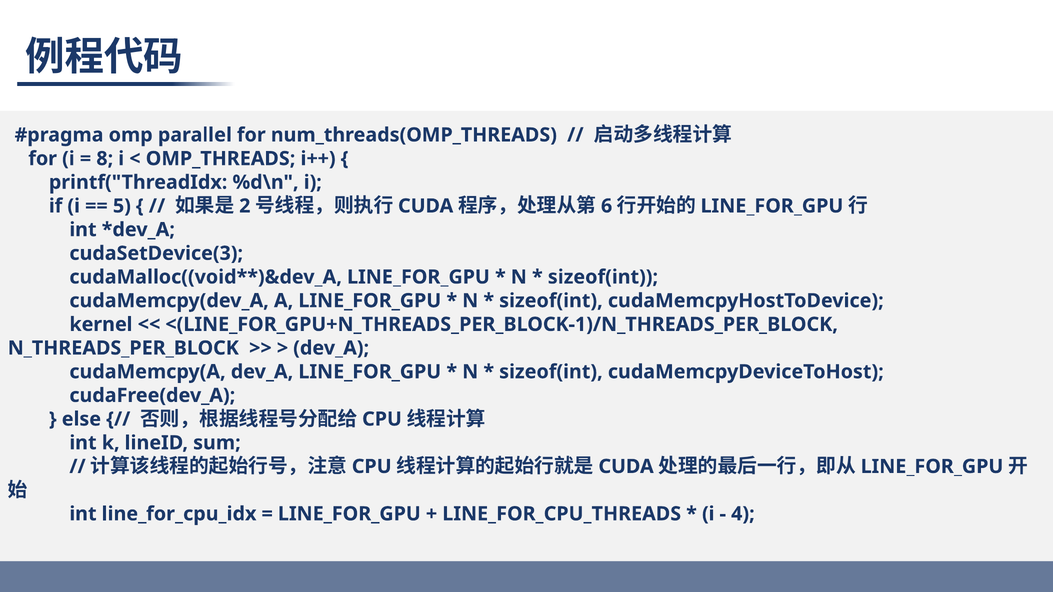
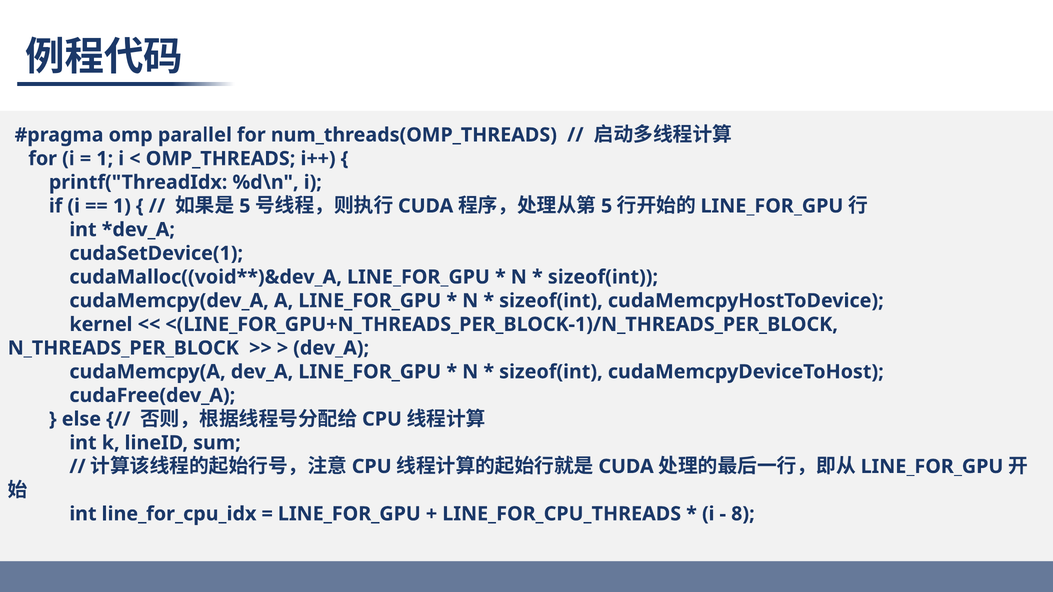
8: 8 -> 1 (105, 159)
5: 5 -> 1 (122, 206)
2: 2 -> 5 (245, 206)
6: 6 -> 5 (607, 206)
cudaSetDevice(3: cudaSetDevice(3 -> cudaSetDevice(1 (156, 253)
4: 4 -> 8 (743, 514)
